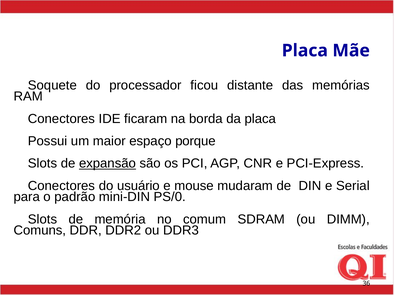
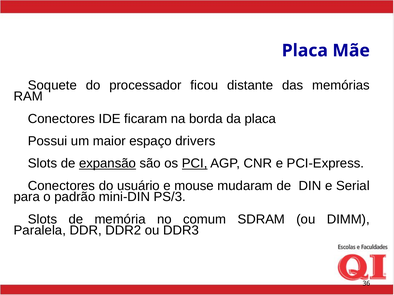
porque: porque -> drivers (195, 141)
PCI underline: none -> present (195, 164)
PS/0: PS/0 -> PS/3 (170, 197)
Comuns: Comuns -> Paralela (40, 231)
